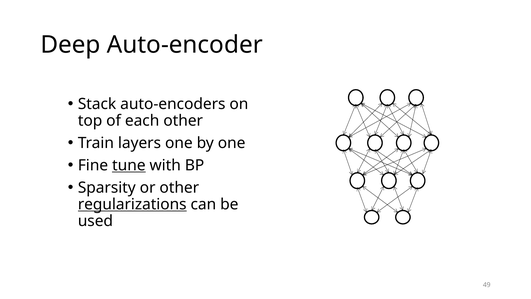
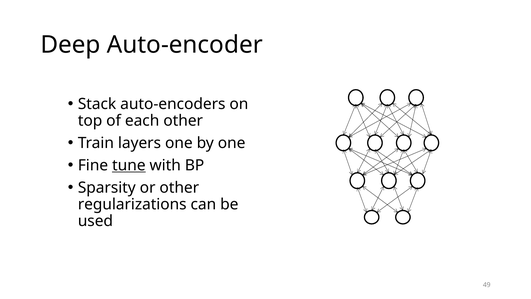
regularizations underline: present -> none (132, 204)
